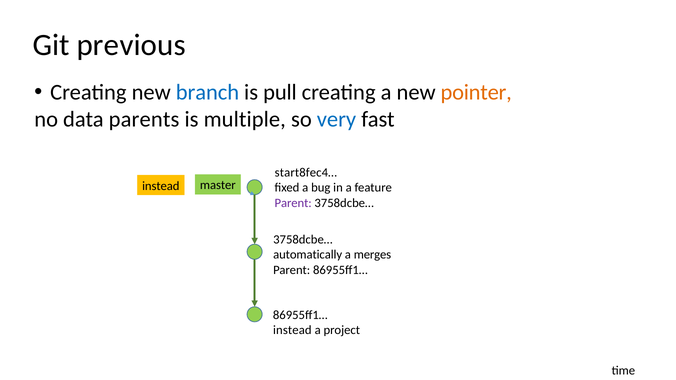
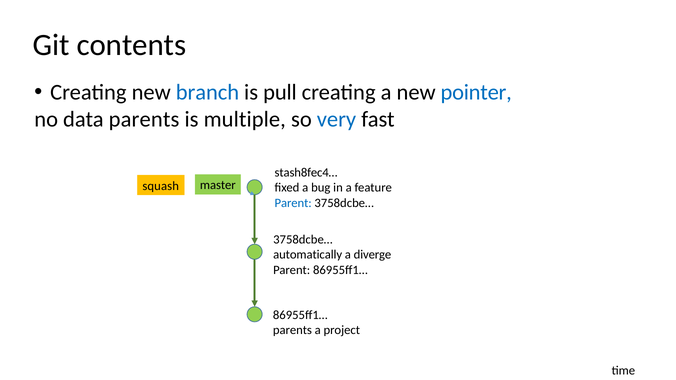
previous: previous -> contents (131, 45)
pointer colour: orange -> blue (476, 92)
start8fec4…: start8fec4… -> stash8fec4… (306, 173)
instead: instead -> squash (161, 186)
Parent colour: purple -> blue (293, 203)
merges: merges -> diverge (372, 255)
instead: instead -> parents (292, 330)
